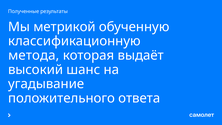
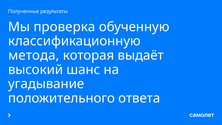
метрикой: метрикой -> проверка (64, 27)
